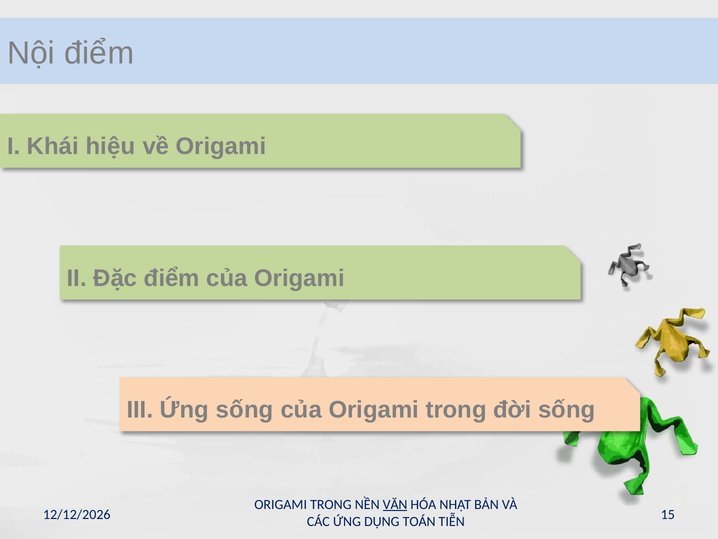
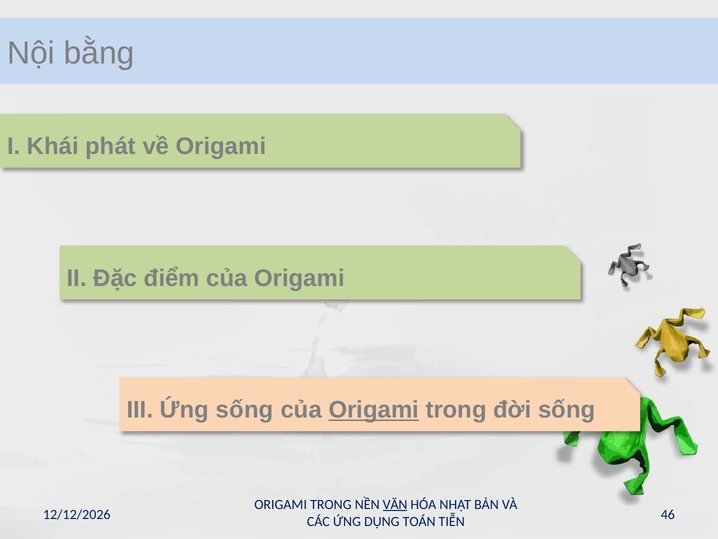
Nội điểm: điểm -> bằng (99, 53)
hiệu: hiệu -> phát (111, 146)
Origami underline: none -> present (374, 410)
15: 15 -> 46 (668, 514)
